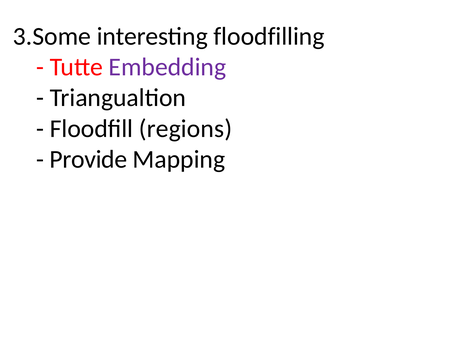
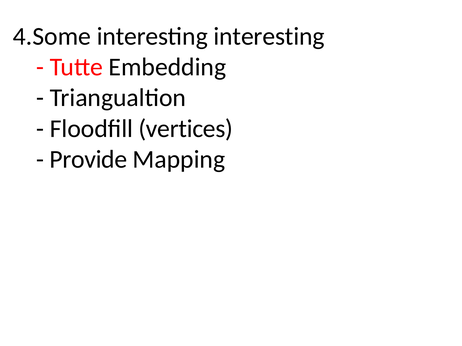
3.Some: 3.Some -> 4.Some (52, 36)
interesting floodfilling: floodfilling -> interesting (269, 36)
Embedding colour: purple -> black (167, 67)
regions: regions -> vertices (186, 129)
